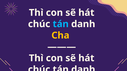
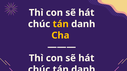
tán colour: light blue -> yellow (61, 24)
